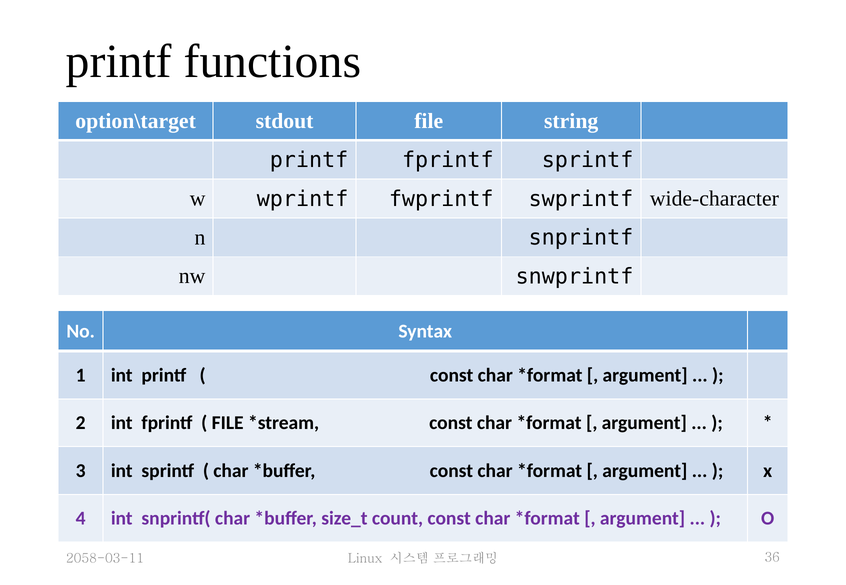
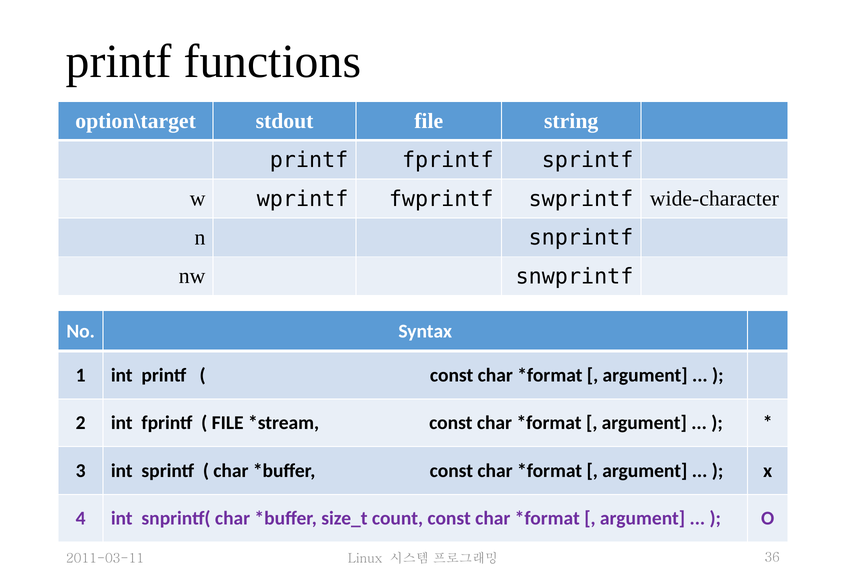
2058-03-11: 2058-03-11 -> 2011-03-11 (105, 559)
